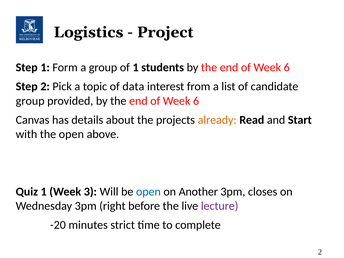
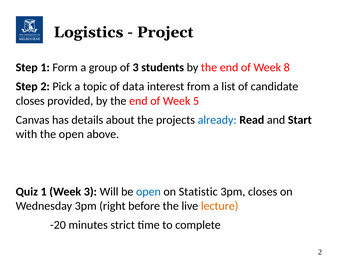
of 1: 1 -> 3 (136, 67)
6: 6 -> 8 (287, 67)
group: group -> closes (30, 101)
6: 6 -> 5 (196, 101)
already colour: orange -> blue (217, 120)
Another: Another -> Statistic (198, 192)
lecture colour: purple -> orange (220, 206)
